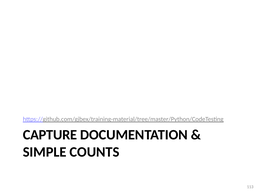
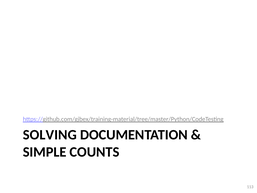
CAPTURE: CAPTURE -> SOLVING (50, 135)
